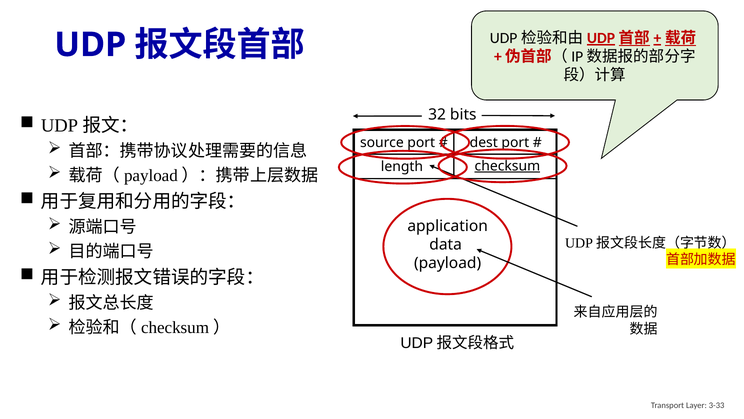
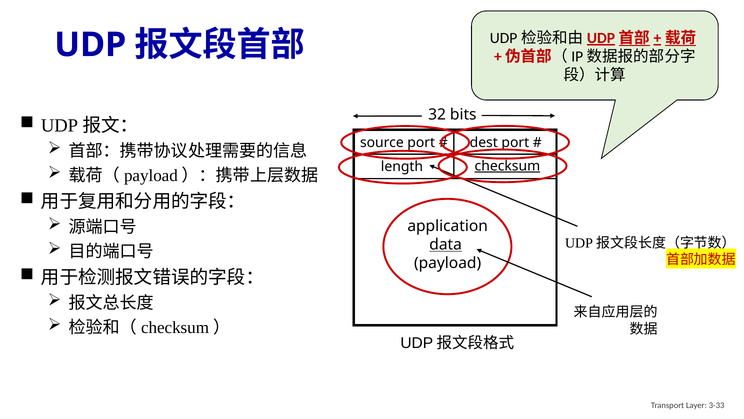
data underline: none -> present (446, 244)
